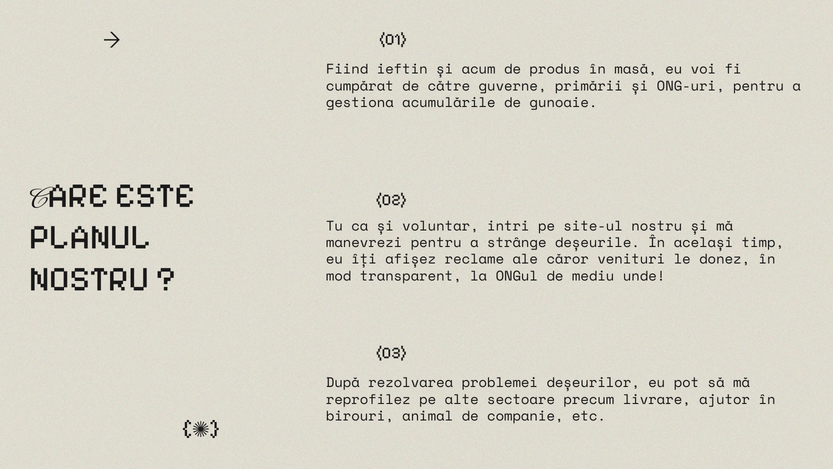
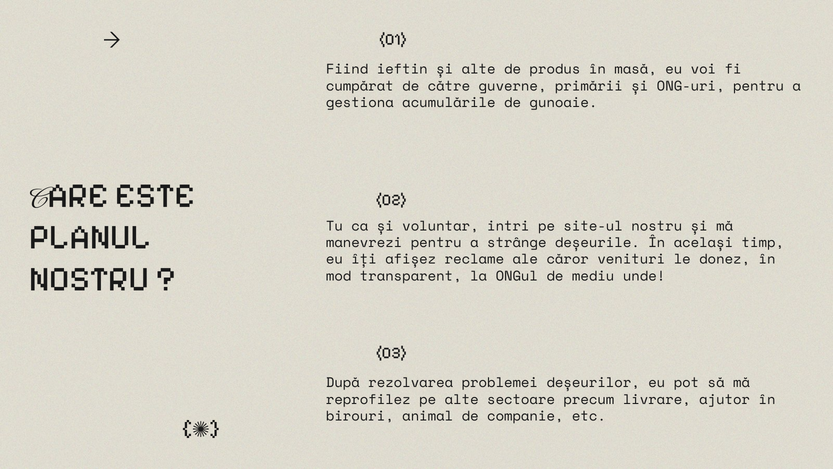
și acum: acum -> alte (479, 69)
